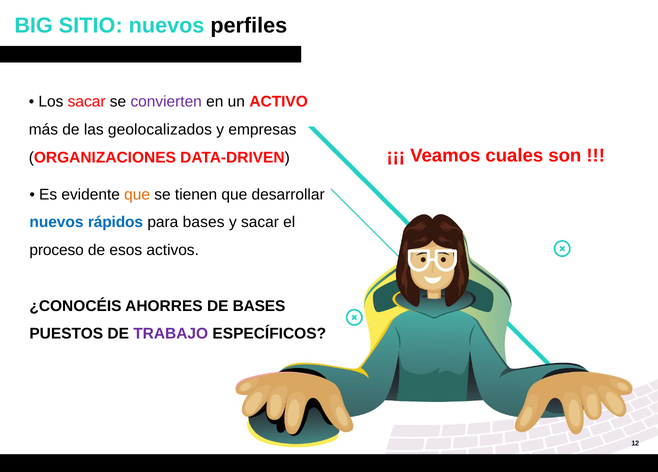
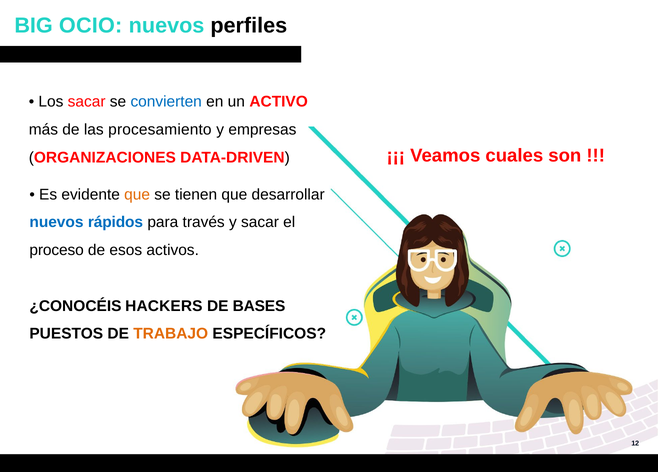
SITIO: SITIO -> OCIO (91, 26)
convierten colour: purple -> blue (166, 102)
geolocalizados: geolocalizados -> procesamiento (160, 129)
para bases: bases -> través (204, 222)
AHORRES: AHORRES -> HACKERS (164, 306)
TRABAJO colour: purple -> orange (171, 334)
